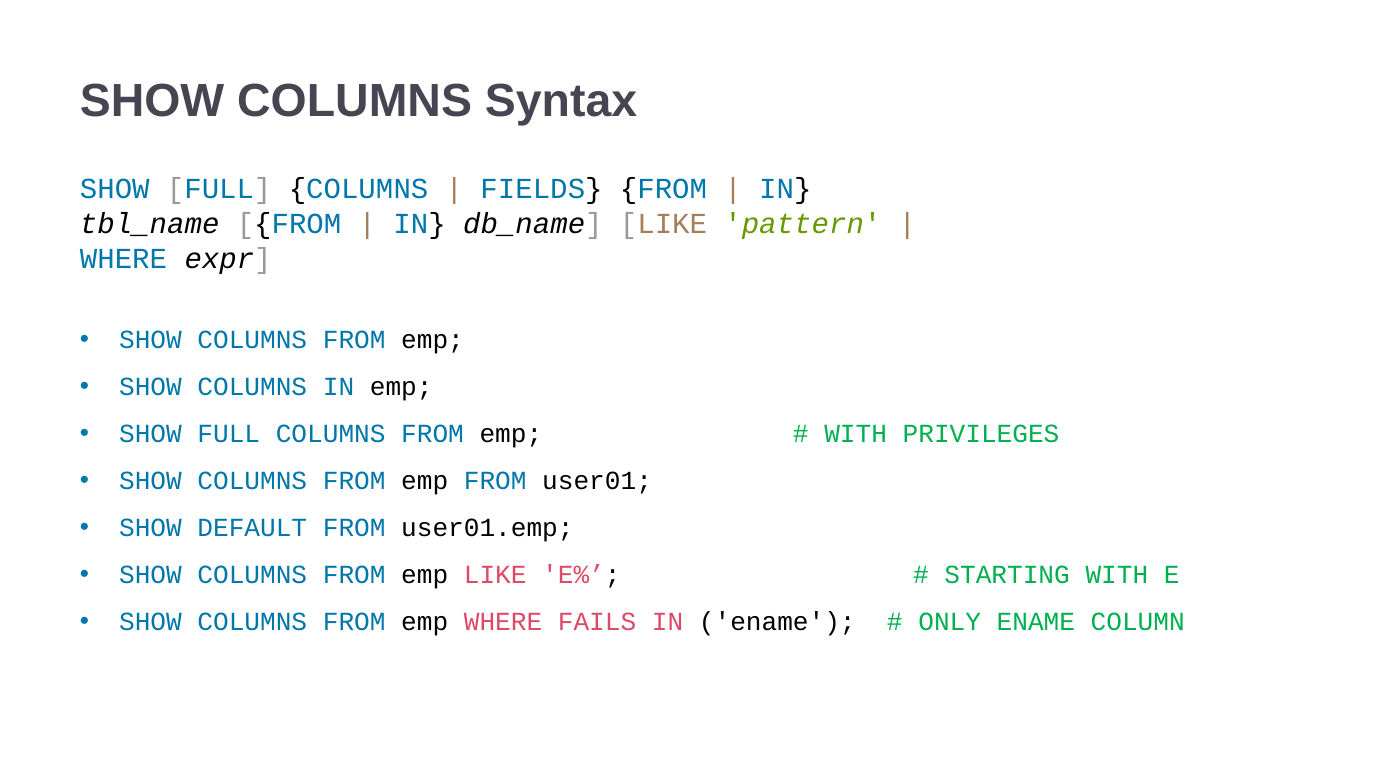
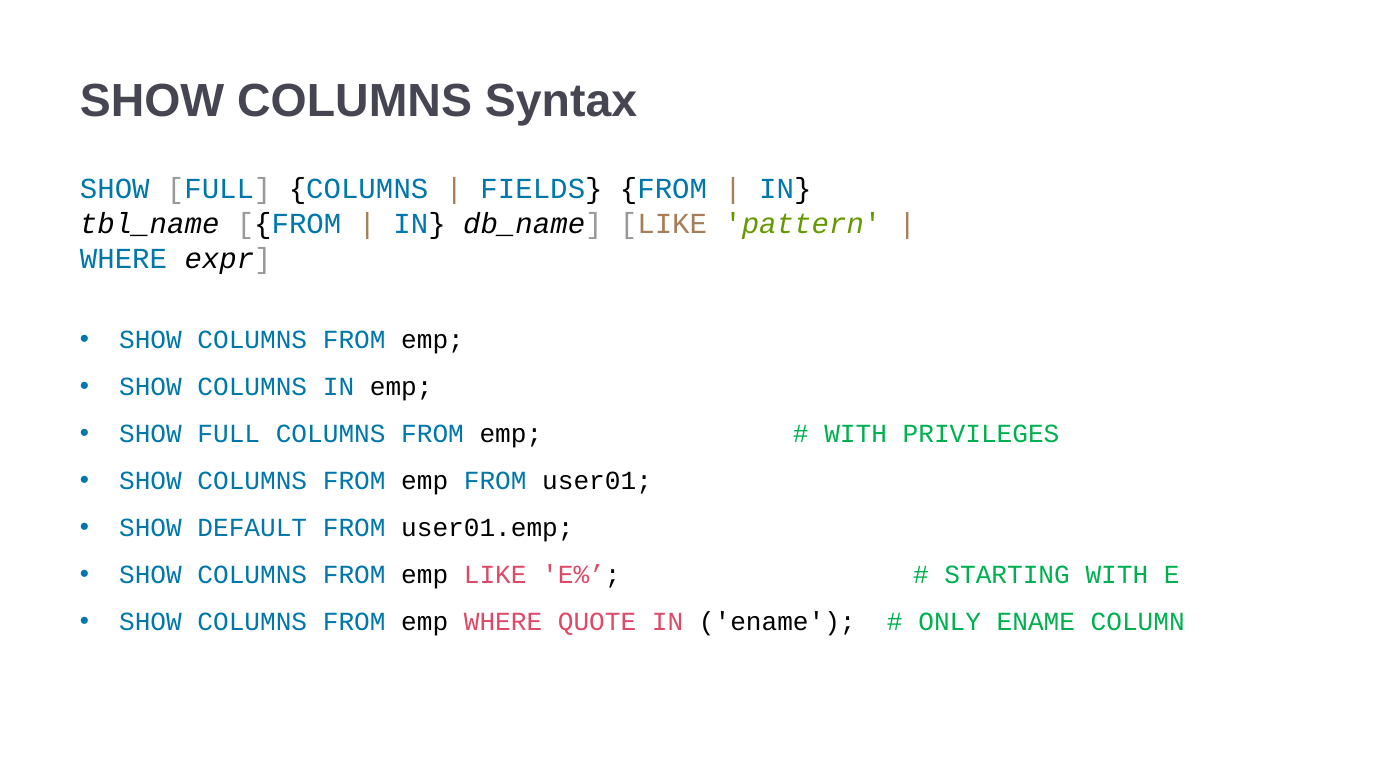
FAILS: FAILS -> QUOTE (597, 622)
